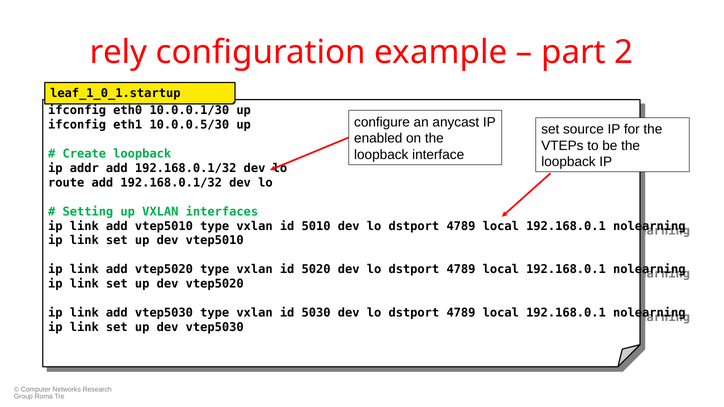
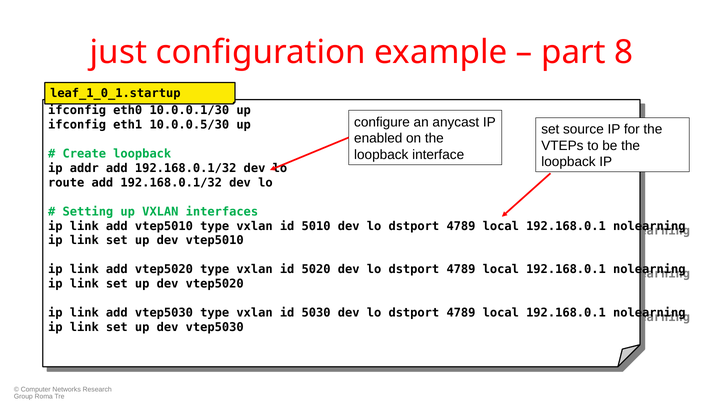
rely: rely -> just (118, 53)
2: 2 -> 8 (624, 53)
